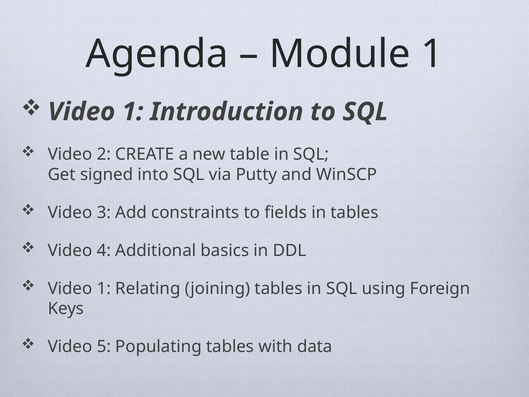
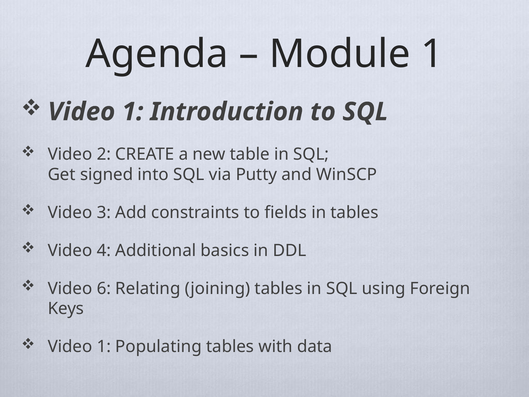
1: 1 -> 6 (104, 288)
5: 5 -> 1 (104, 346)
